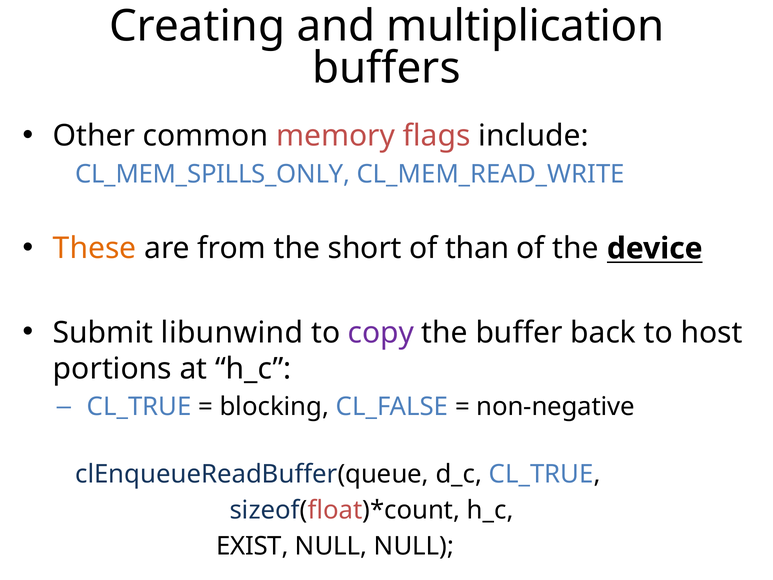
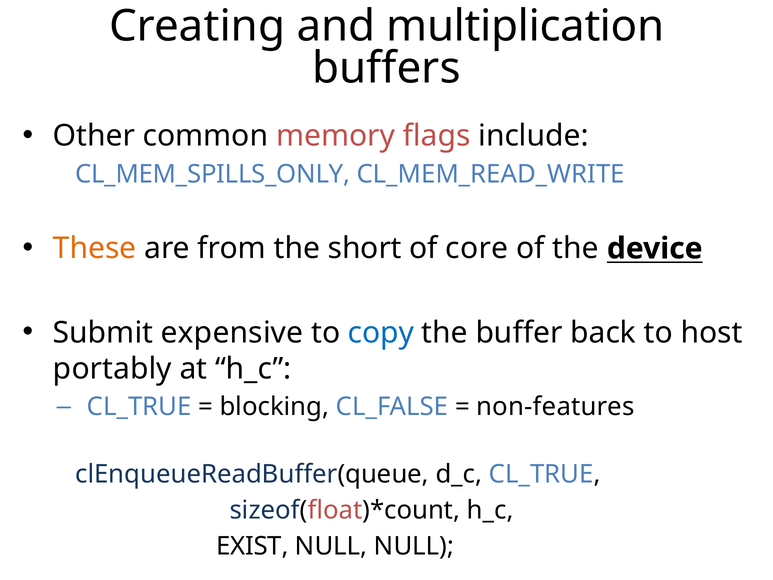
than: than -> core (477, 248)
libunwind: libunwind -> expensive (232, 332)
copy colour: purple -> blue (381, 332)
portions: portions -> portably (112, 368)
non-negative: non-negative -> non-features (555, 407)
